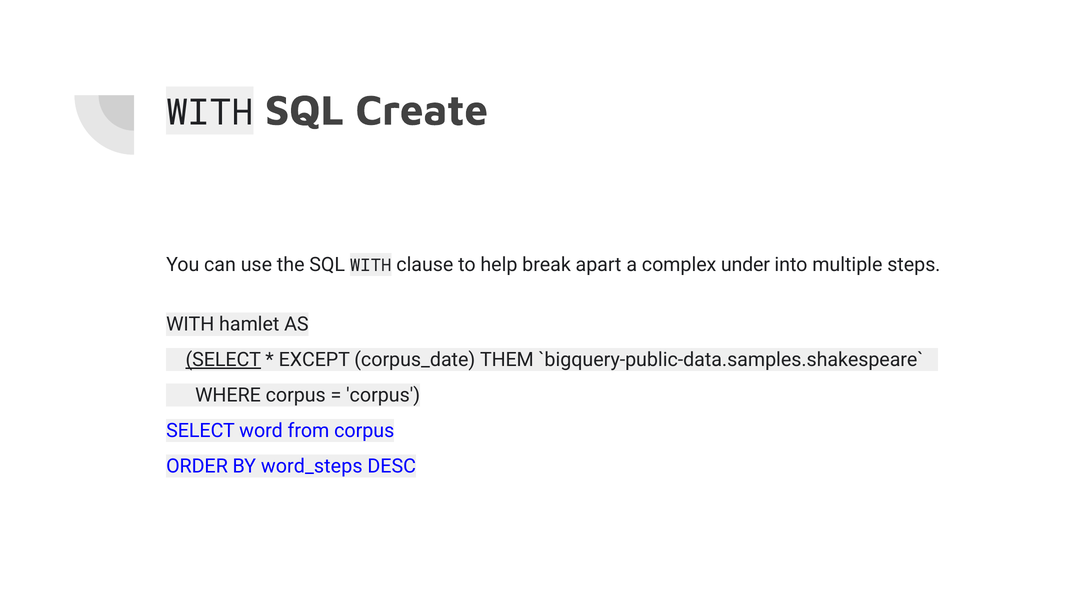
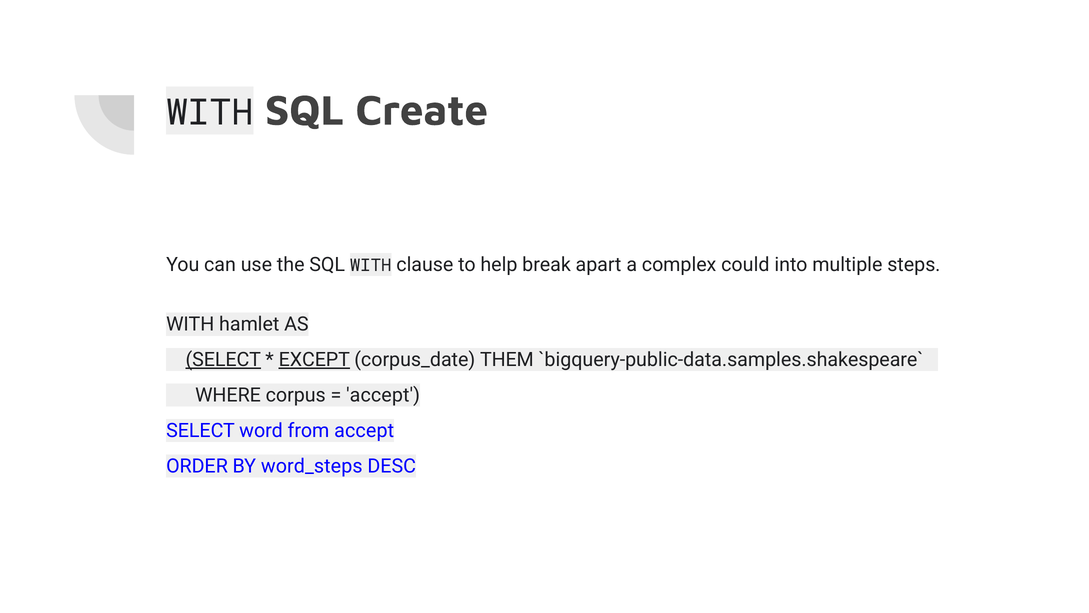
under: under -> could (745, 265)
EXCEPT underline: none -> present (314, 360)
corpus: corpus -> accept (383, 395)
from corpus: corpus -> accept (364, 430)
